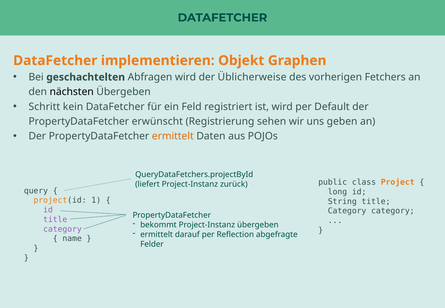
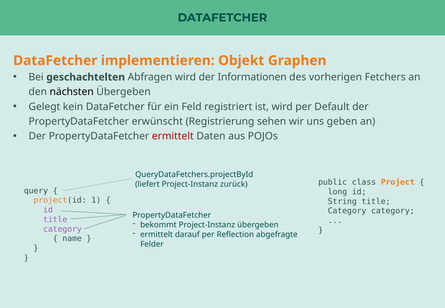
Üblicherweise: Üblicherweise -> Informationen (252, 77)
Schritt: Schritt -> Gelegt (44, 107)
ermittelt colour: orange -> red (173, 136)
